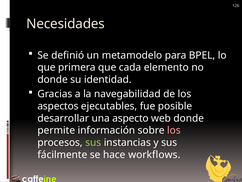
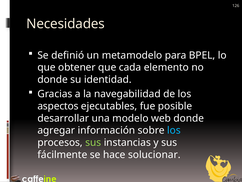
primera: primera -> obtener (77, 67)
aspecto: aspecto -> modelo (130, 118)
permite: permite -> agregar (56, 130)
los colour: pink -> light blue (174, 130)
workflows: workflows -> solucionar (154, 154)
